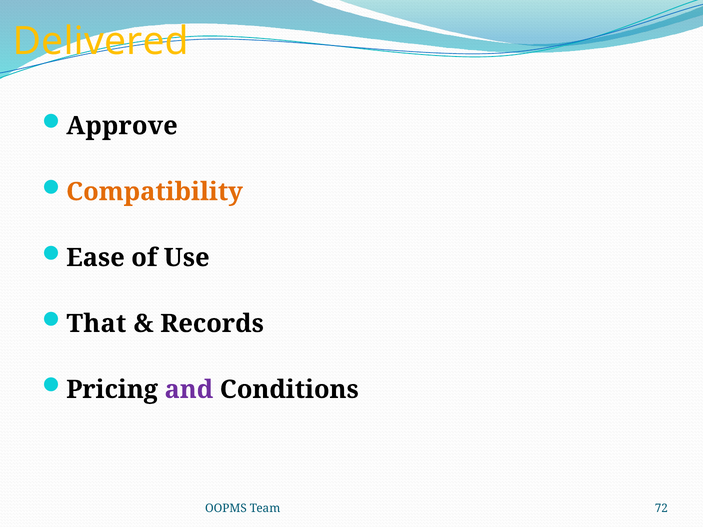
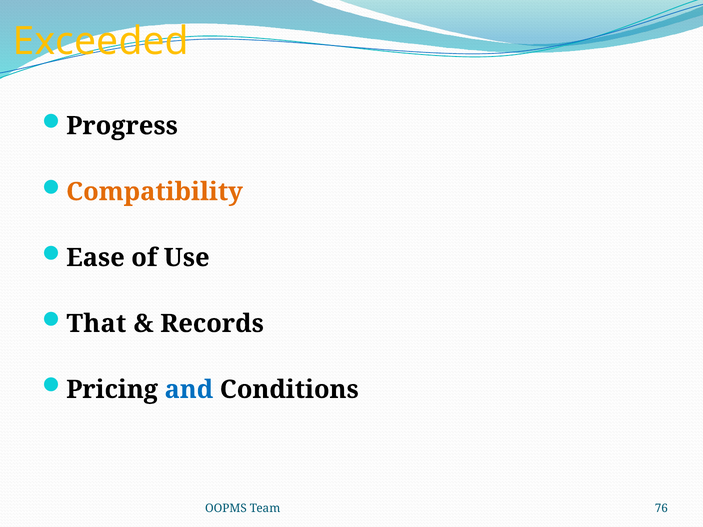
Delivered: Delivered -> Exceeded (101, 41)
Approve: Approve -> Progress (122, 126)
and colour: purple -> blue (189, 390)
72: 72 -> 76 (661, 509)
